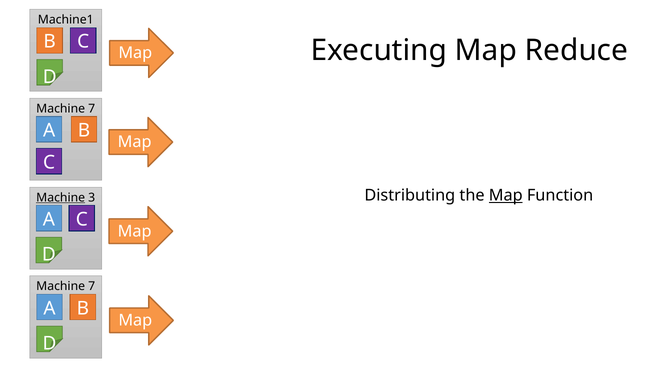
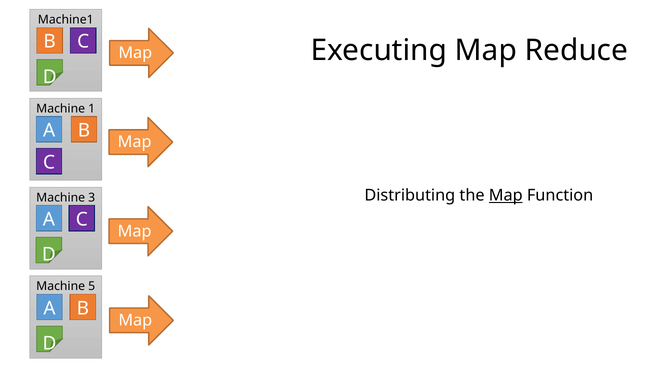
7: 7 -> 1 (92, 109)
Machine underline: present -> none (61, 198)
7: 7 -> 5 (92, 287)
